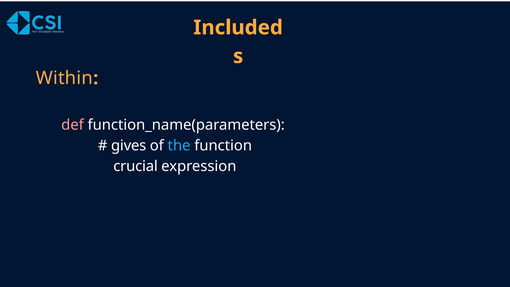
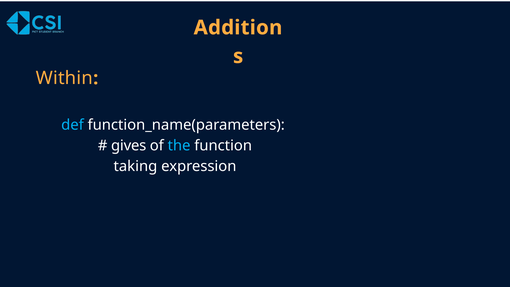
Included: Included -> Addition (238, 28)
def colour: pink -> light blue (73, 125)
crucial: crucial -> taking (135, 166)
